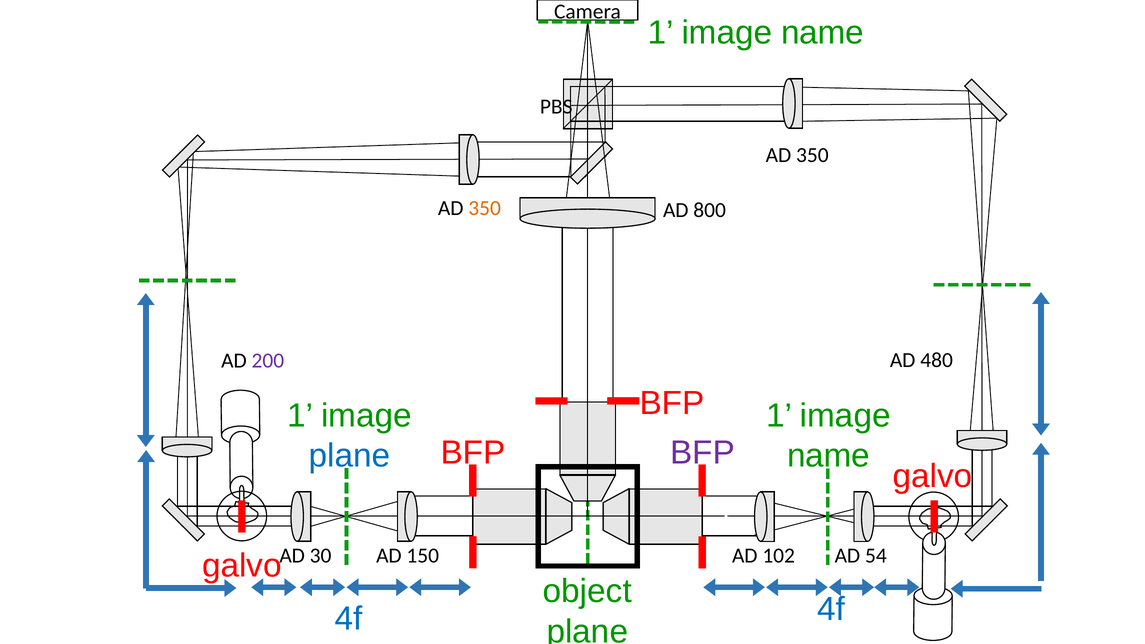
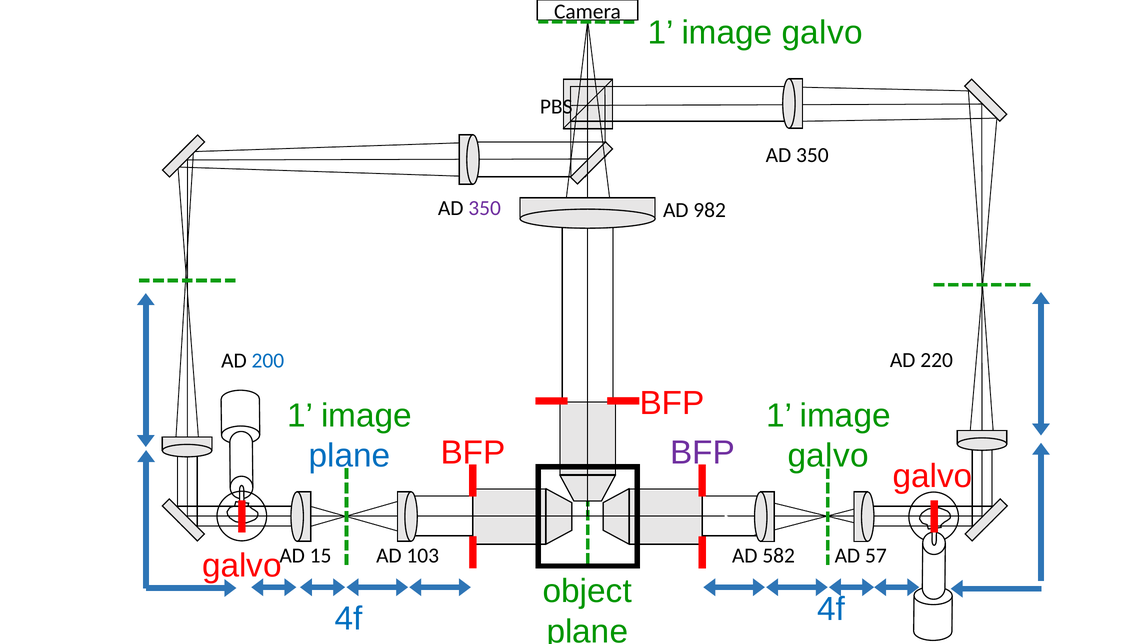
name: name -> galvo (822, 33)
350 colour: orange -> purple (485, 208)
800: 800 -> 982 (710, 210)
480: 480 -> 220 (937, 360)
200 colour: purple -> blue (268, 361)
name: name -> galvo (828, 456)
102: 102 -> 582 (779, 556)
54: 54 -> 57 (876, 556)
30: 30 -> 15 (321, 556)
150: 150 -> 103 (423, 556)
